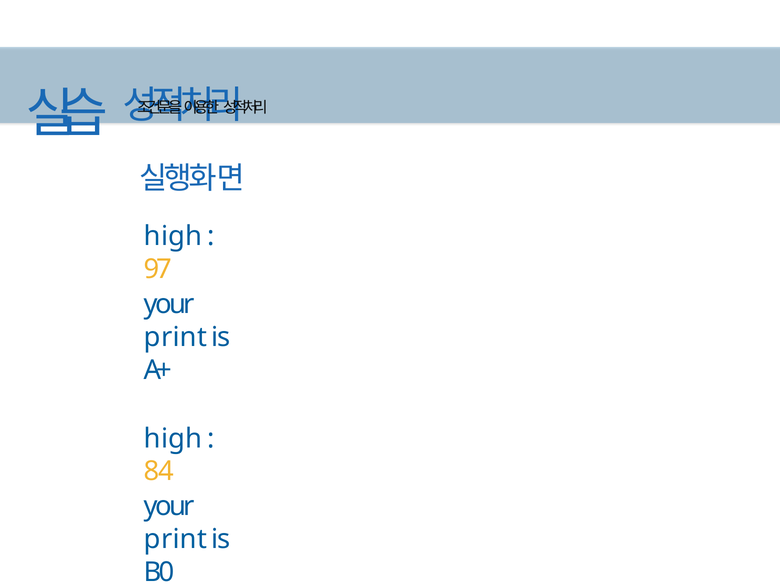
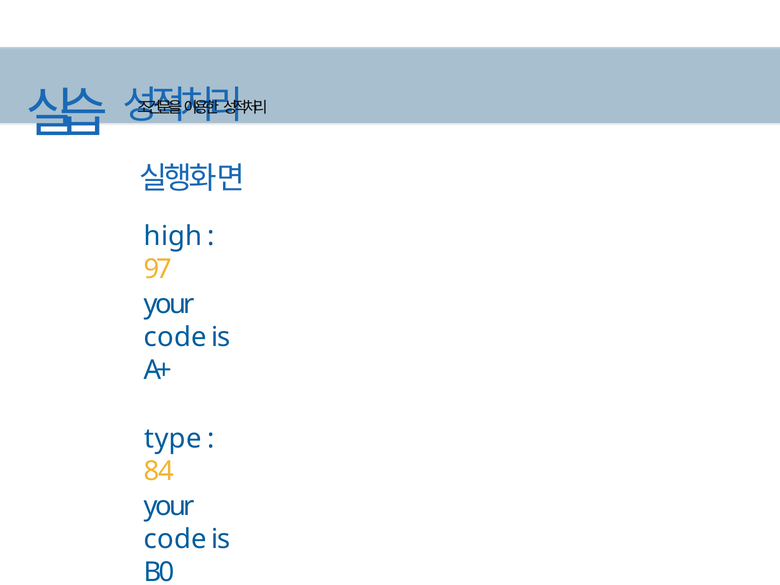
print: print -> code (175, 337)
high: high -> type (173, 438)
print: print -> code (175, 539)
